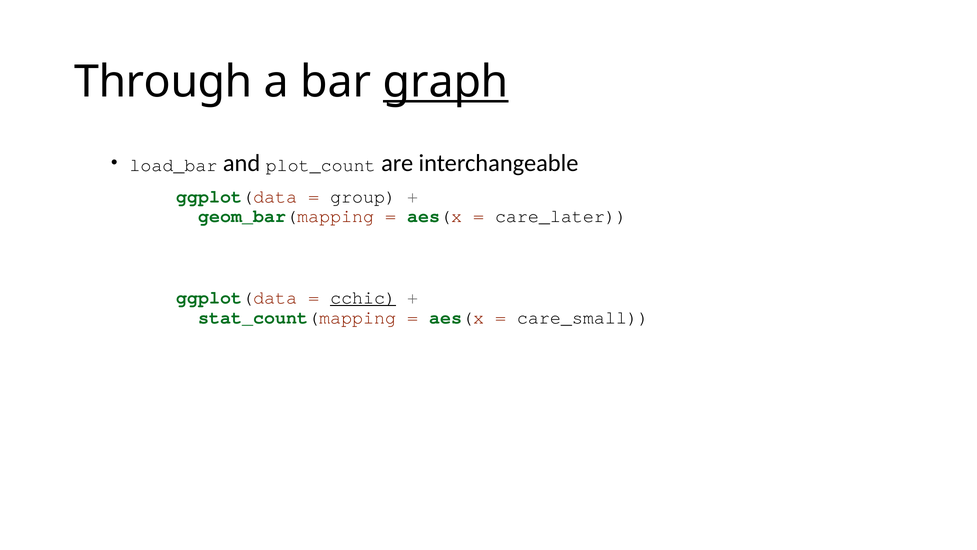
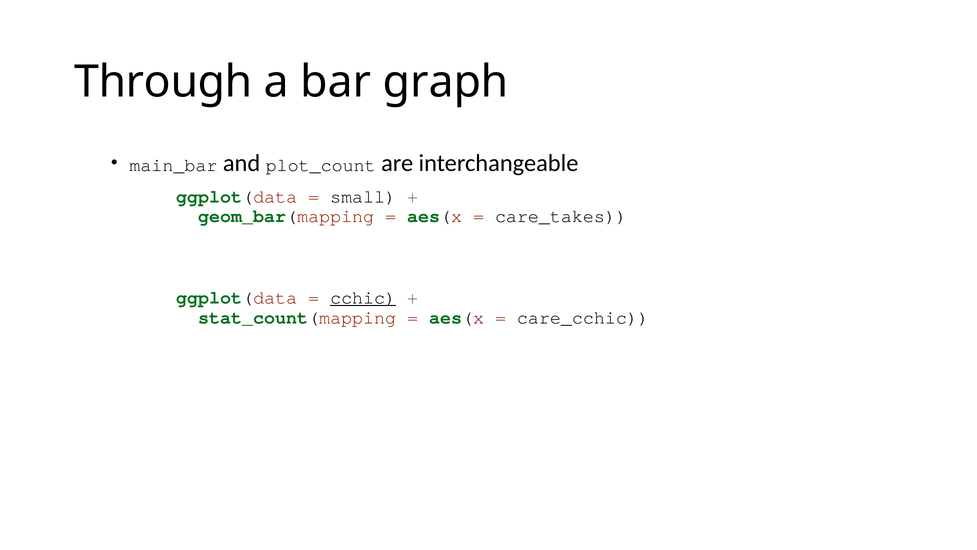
graph underline: present -> none (446, 82)
load_bar: load_bar -> main_bar (173, 165)
group: group -> small (363, 196)
care_later: care_later -> care_takes (561, 216)
care_small: care_small -> care_cchic (583, 317)
